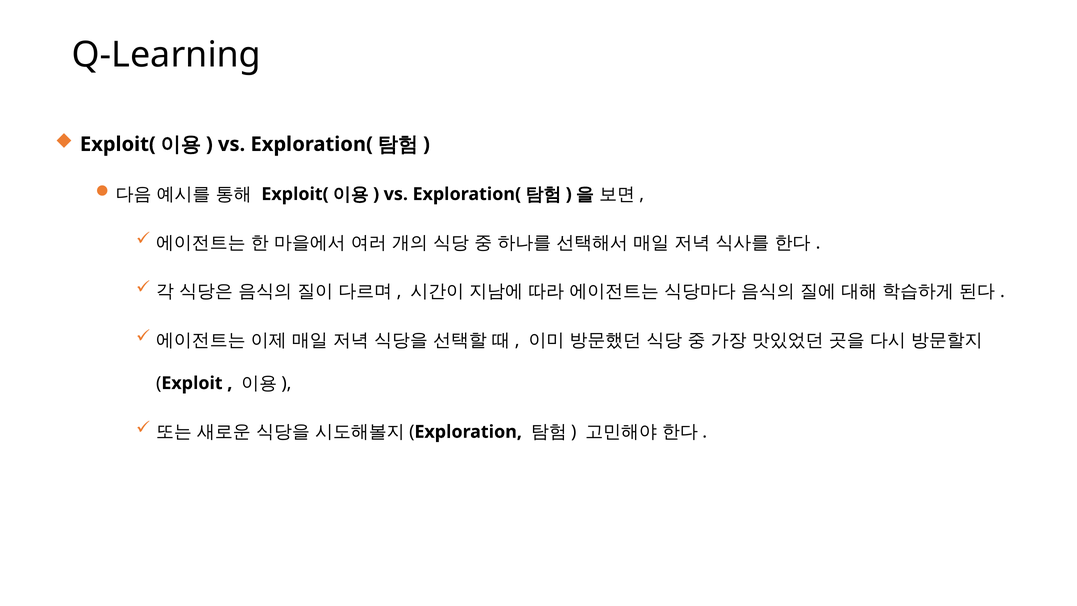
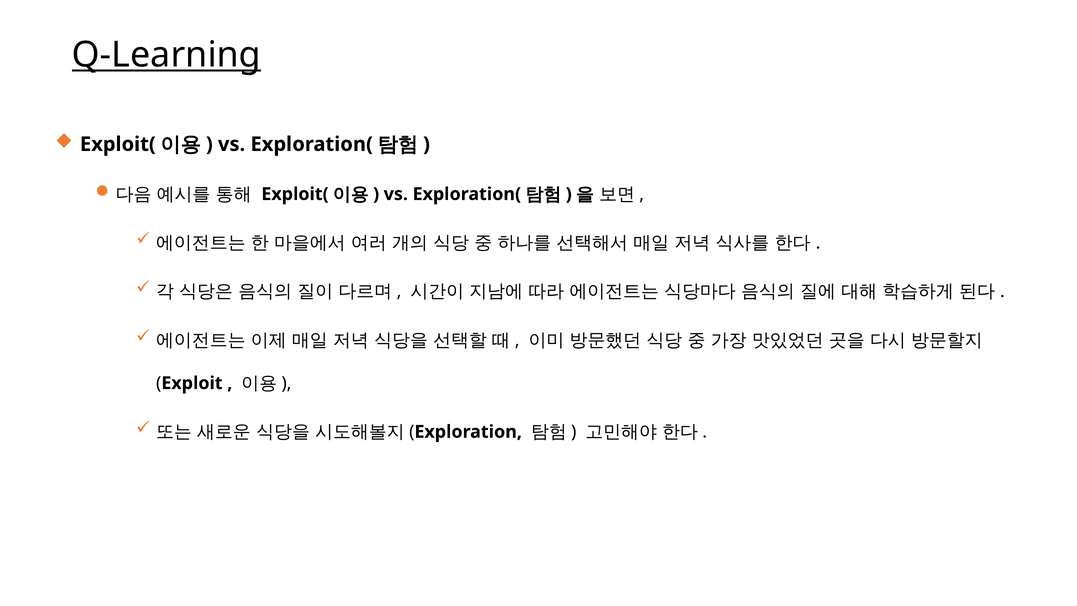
Q-Learning underline: none -> present (166, 55)
